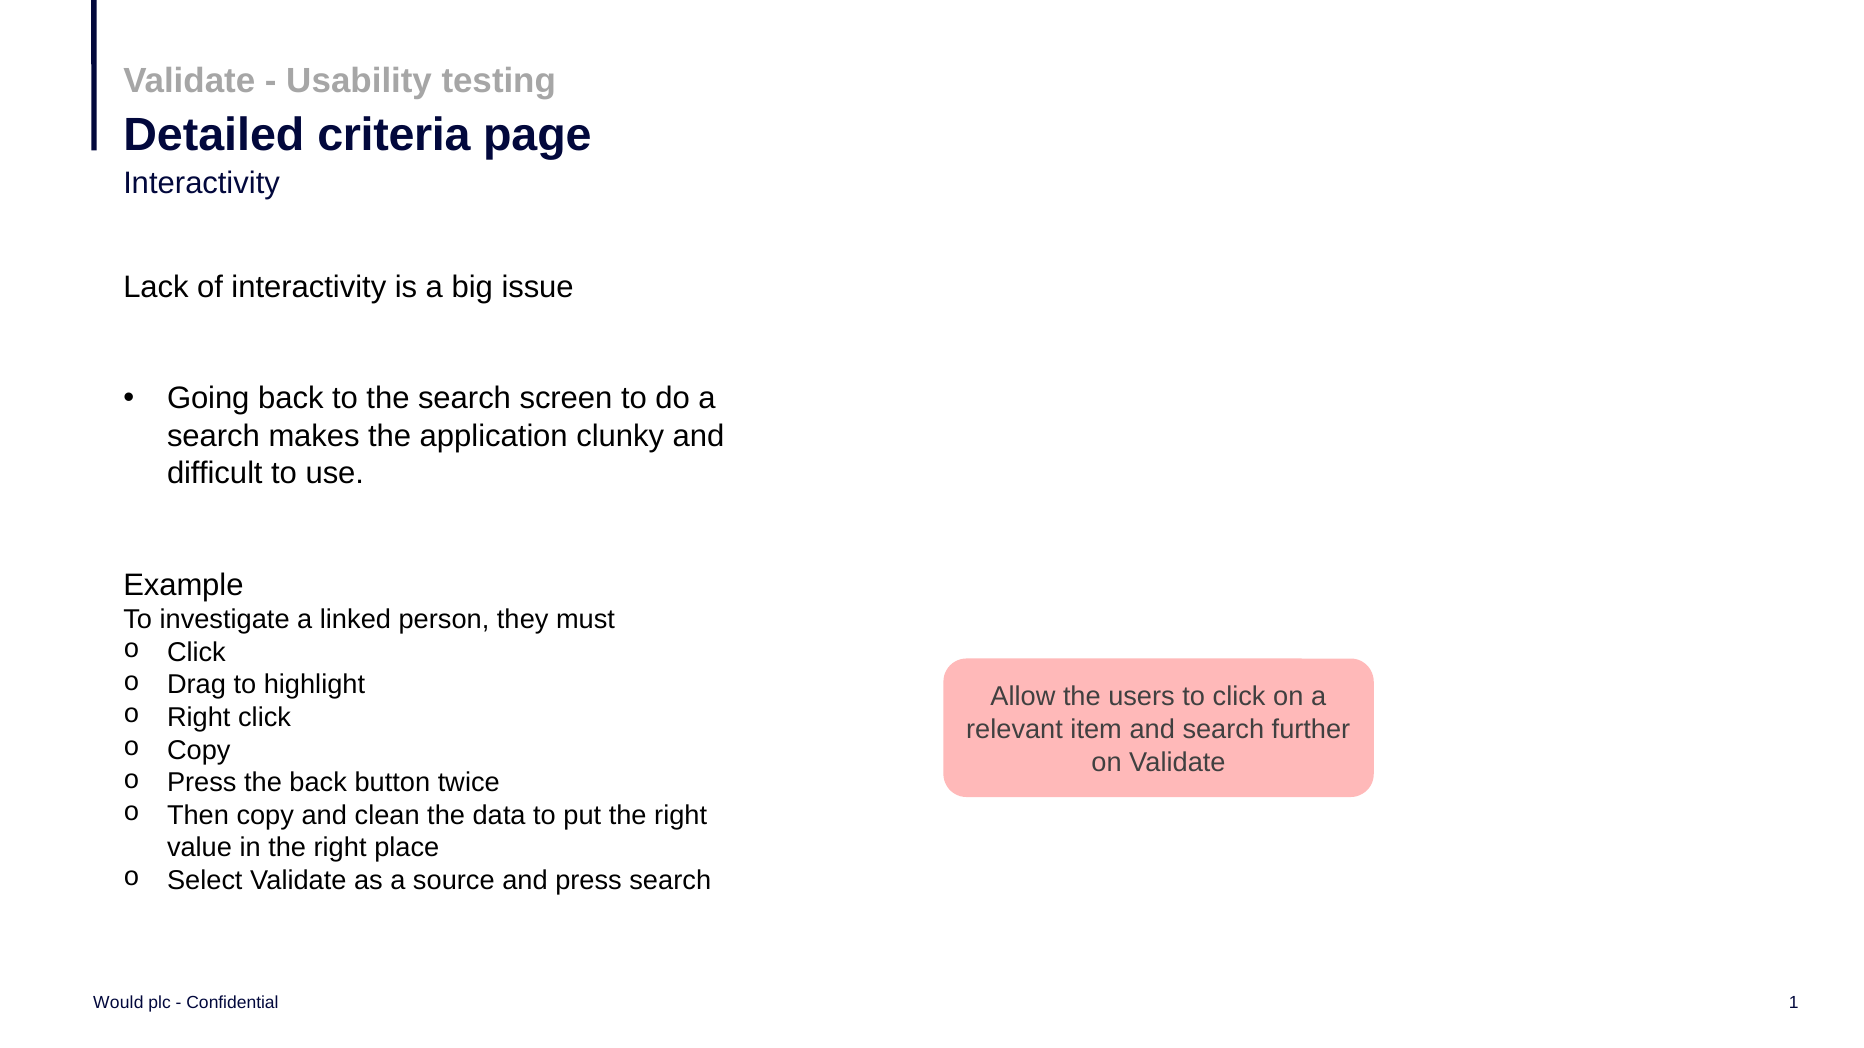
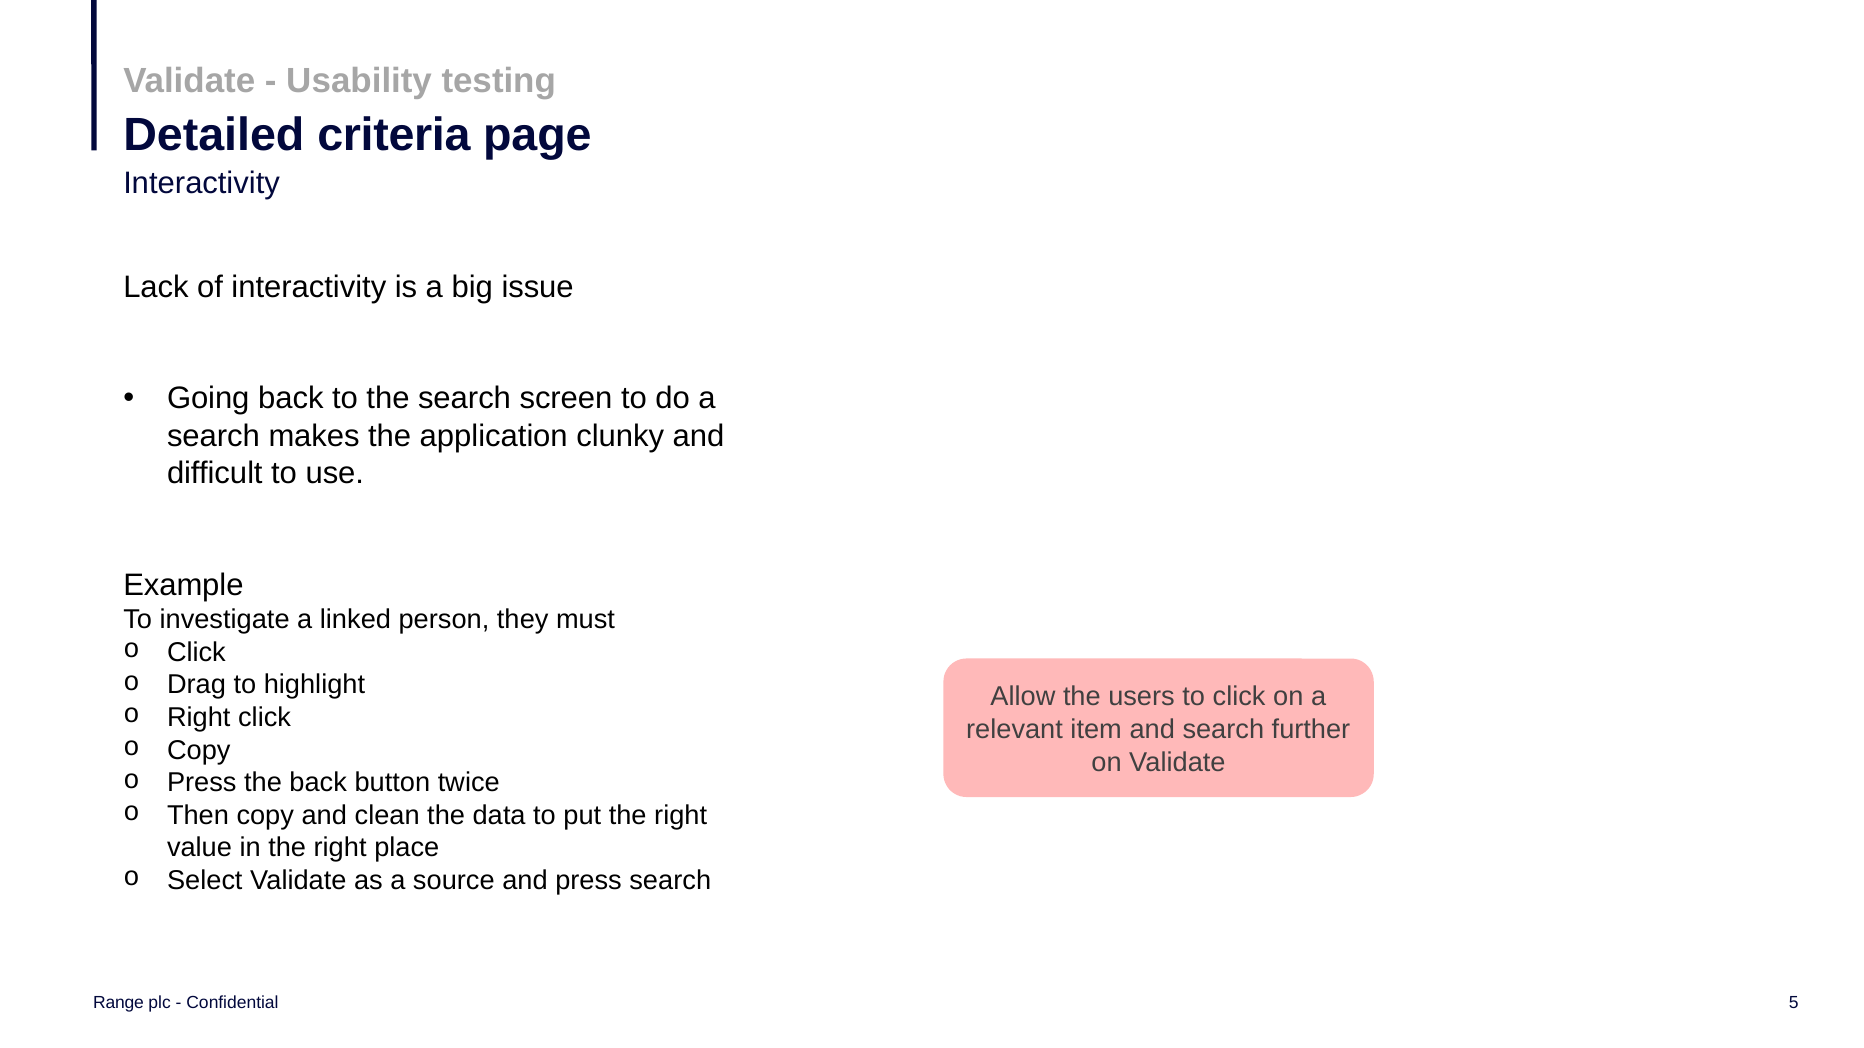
Would: Would -> Range (119, 1003)
1: 1 -> 5 (1794, 1003)
